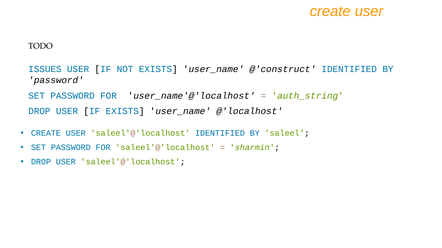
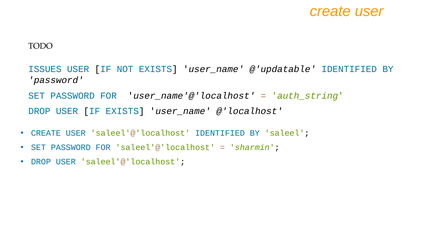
@'construct: @'construct -> @'updatable (283, 69)
